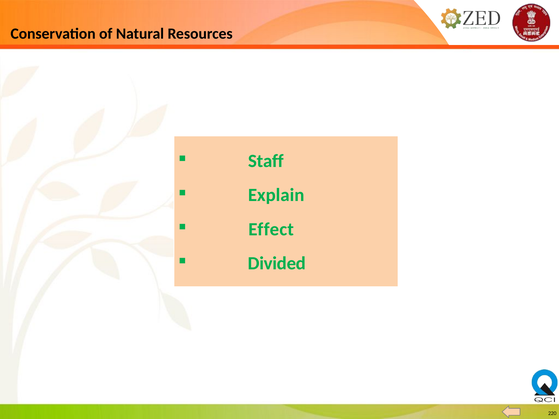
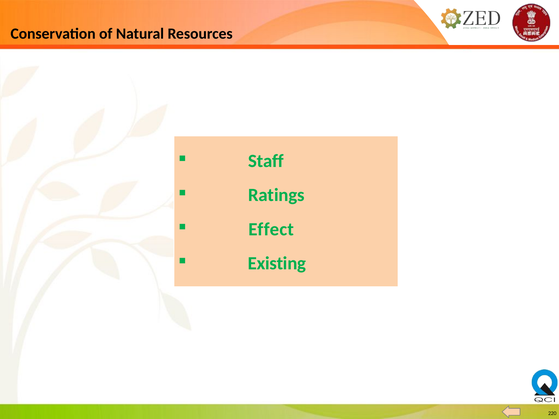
Explain: Explain -> Ratings (276, 195)
Divided: Divided -> Existing (277, 263)
